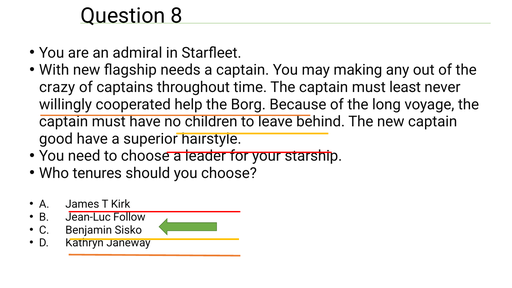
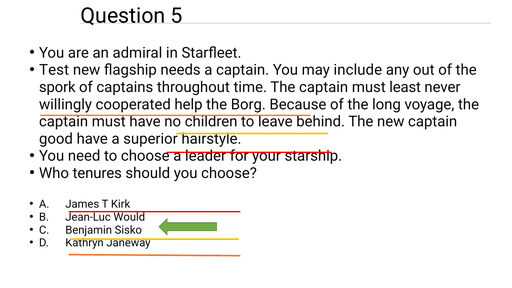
8: 8 -> 5 (177, 16)
With: With -> Test (54, 70)
making: making -> include (358, 70)
crazy: crazy -> spork (57, 87)
Follow: Follow -> Would (129, 217)
